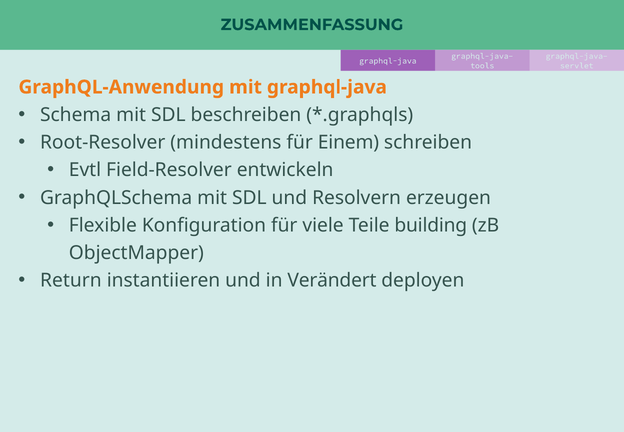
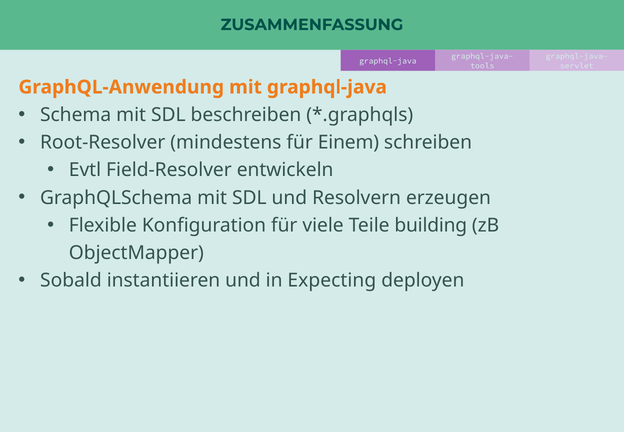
Return: Return -> Sobald (71, 281)
Verändert: Verändert -> Expecting (332, 281)
